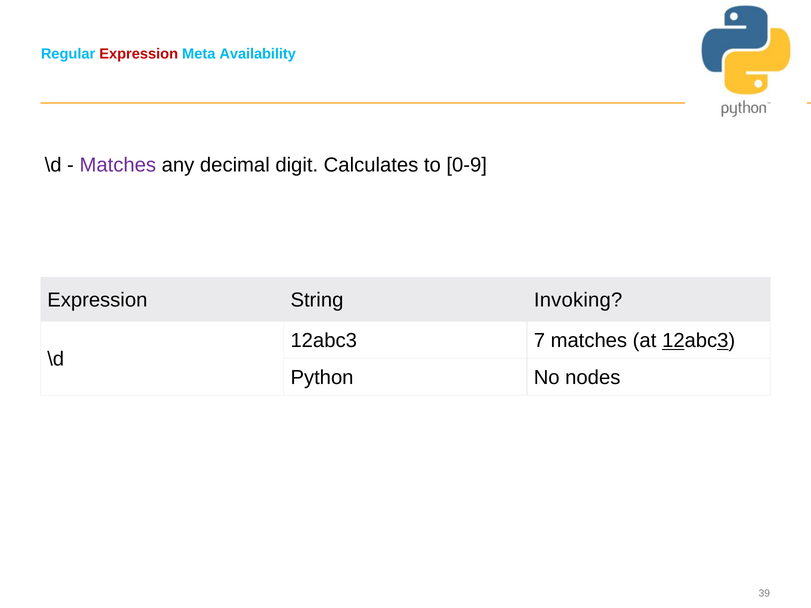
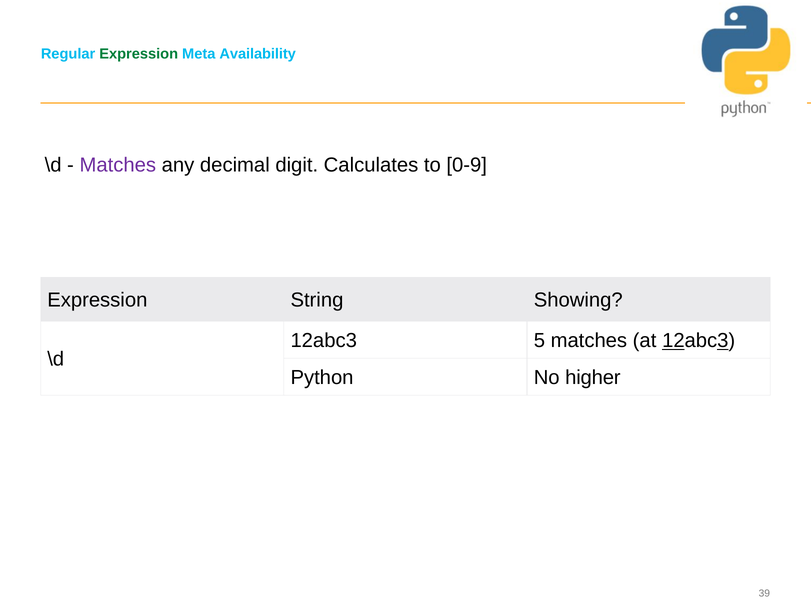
Expression colour: red -> green (139, 54)
Invoking: Invoking -> Showing (578, 300)
7: 7 -> 5 (539, 341)
nodes: nodes -> higher (593, 378)
